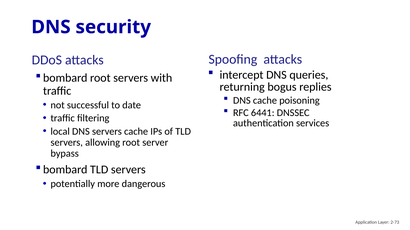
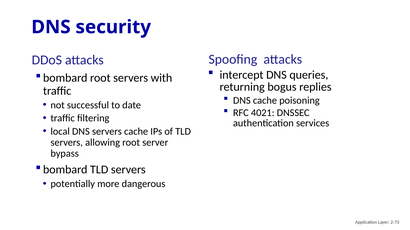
6441: 6441 -> 4021 (263, 113)
